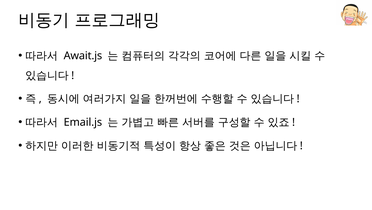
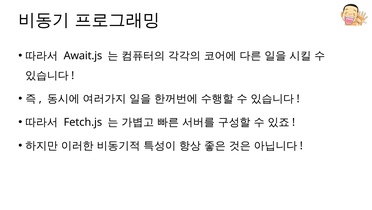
Email.js: Email.js -> Fetch.js (83, 122)
